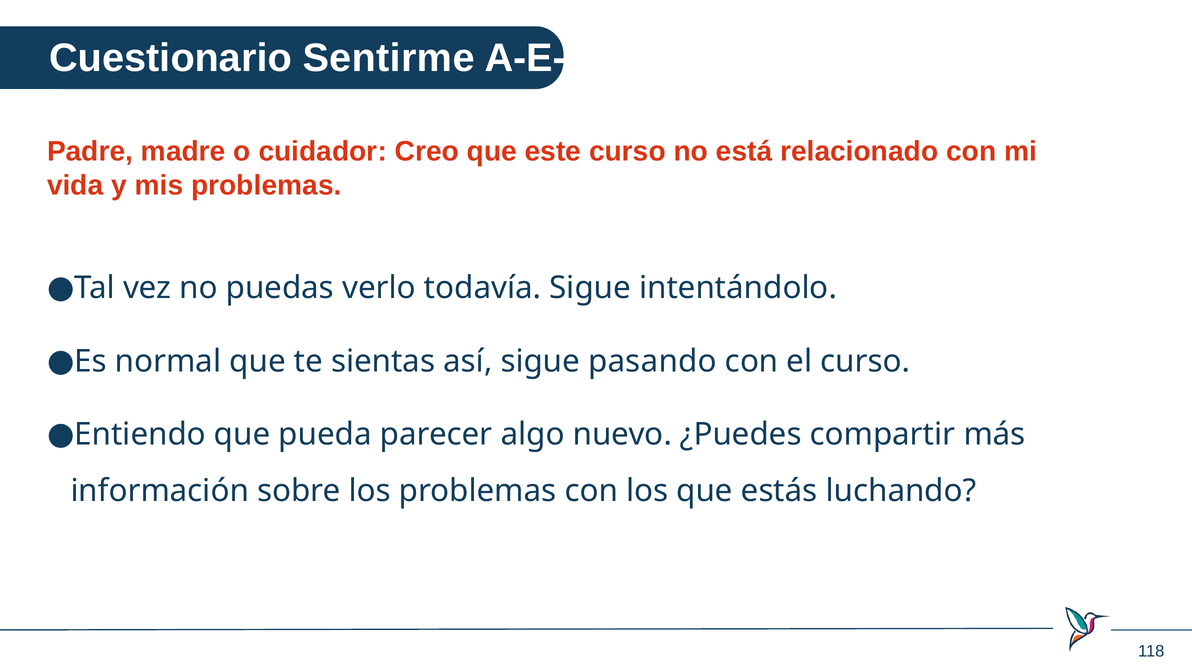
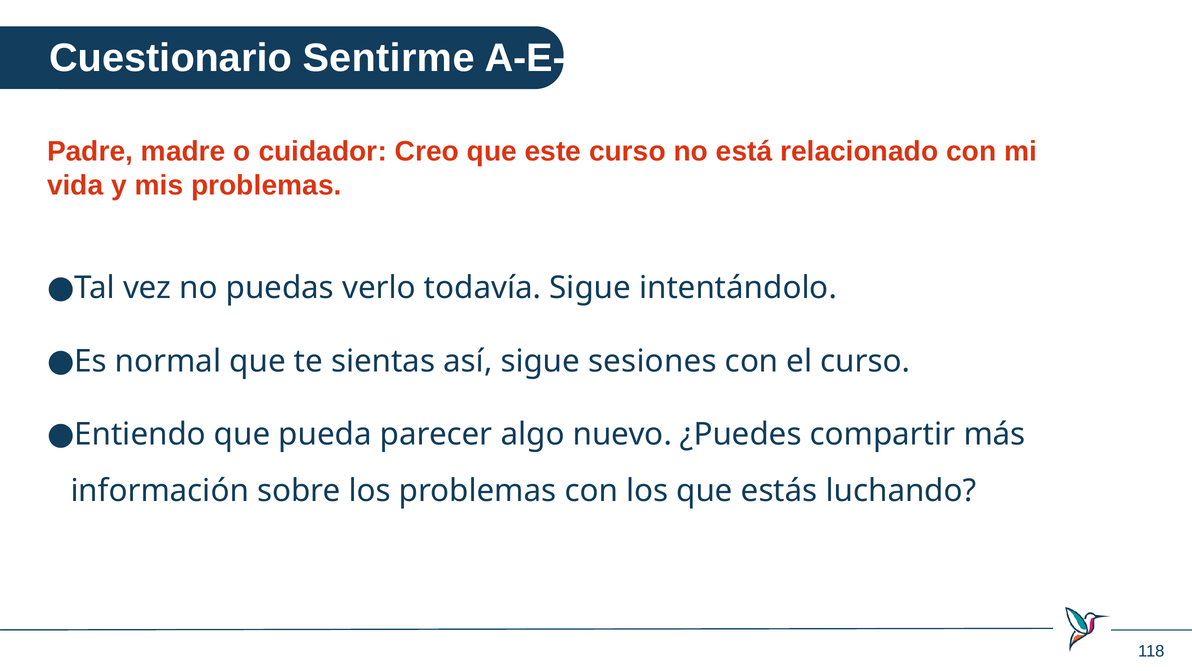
pasando: pasando -> sesiones (652, 361)
